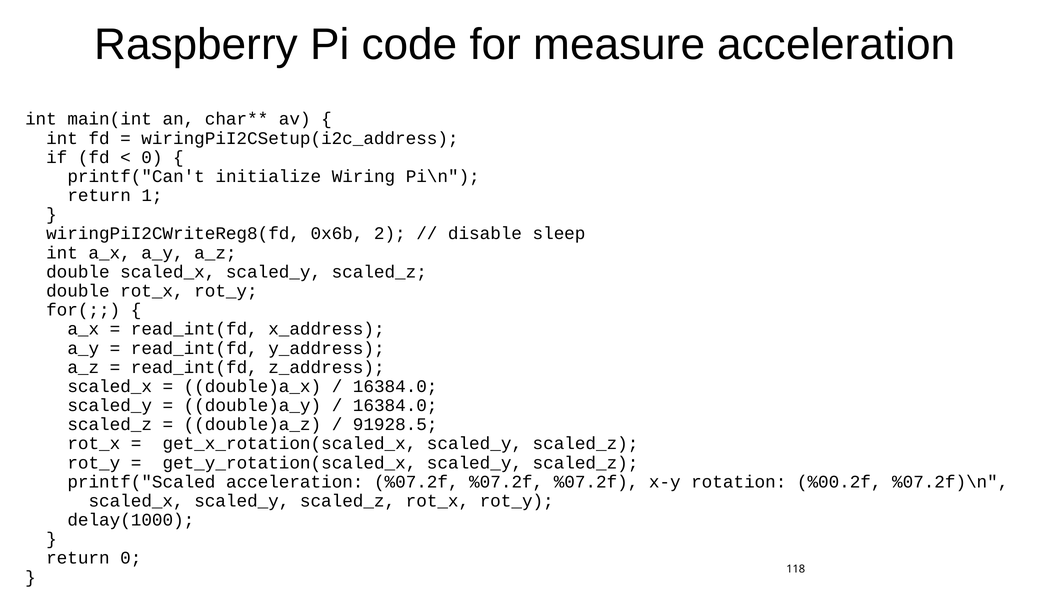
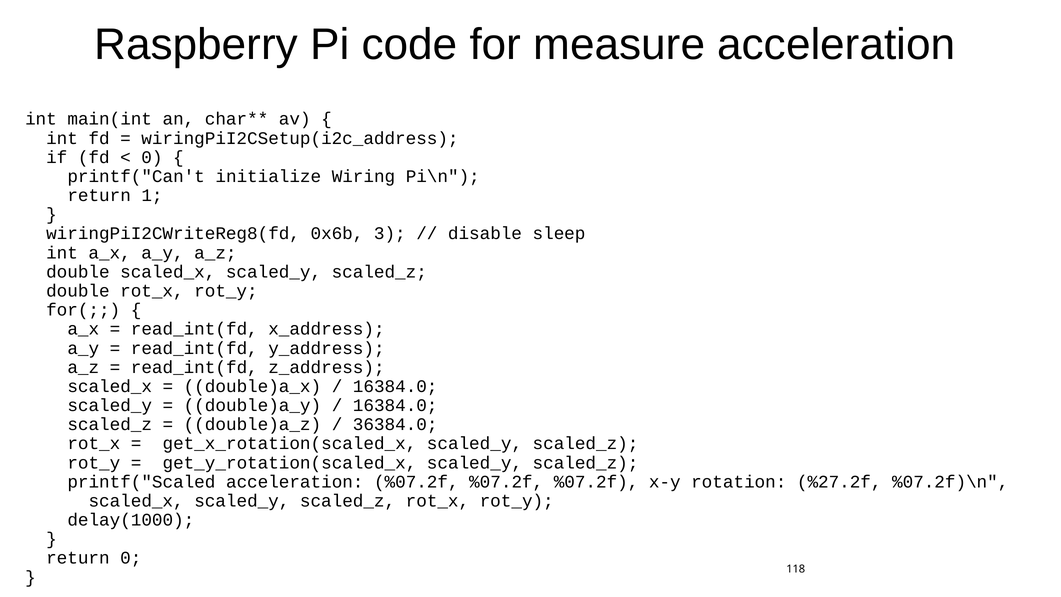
2: 2 -> 3 (390, 234)
91928.5: 91928.5 -> 36384.0 (395, 424)
%00.2f: %00.2f -> %27.2f (839, 482)
